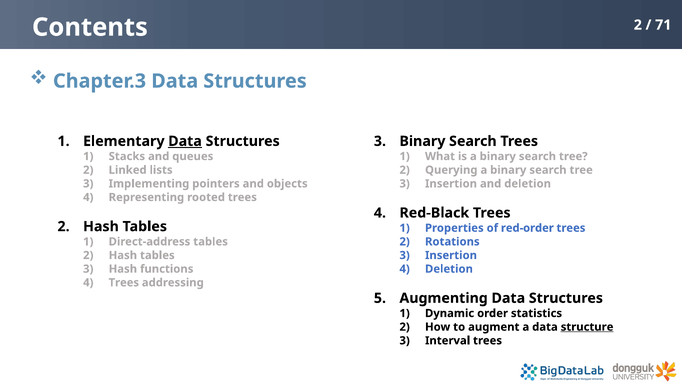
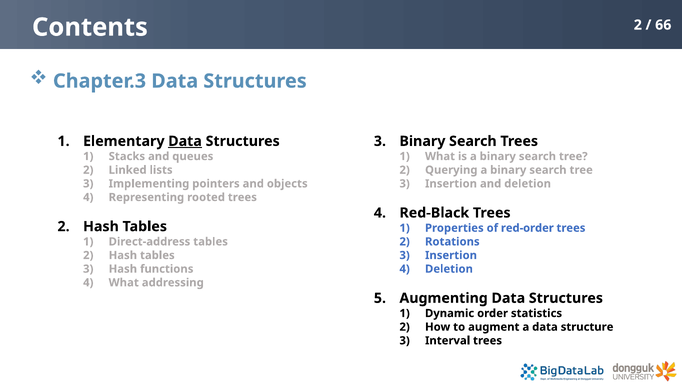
71: 71 -> 66 (663, 25)
Trees: Trees -> What (124, 282)
structure underline: present -> none (587, 327)
